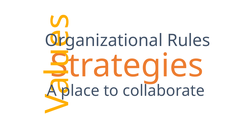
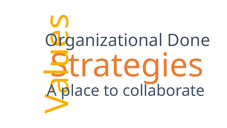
Rules: Rules -> Done (189, 40)
